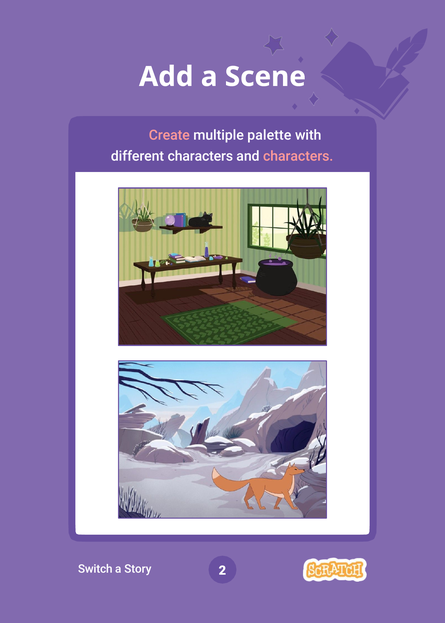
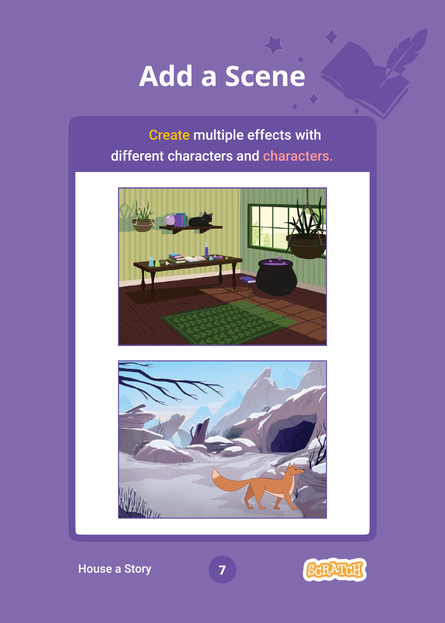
Create colour: pink -> yellow (169, 135)
palette: palette -> effects (269, 135)
Switch: Switch -> House (95, 569)
2: 2 -> 7 (222, 571)
